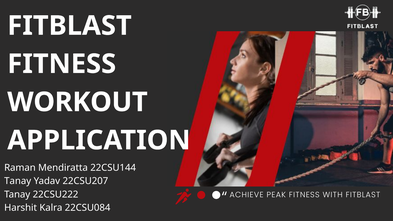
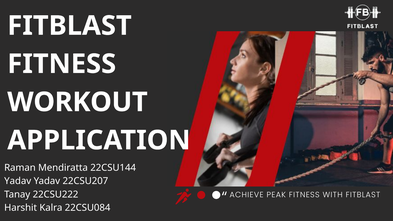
Tanay: Tanay -> Yadav (18, 181)
